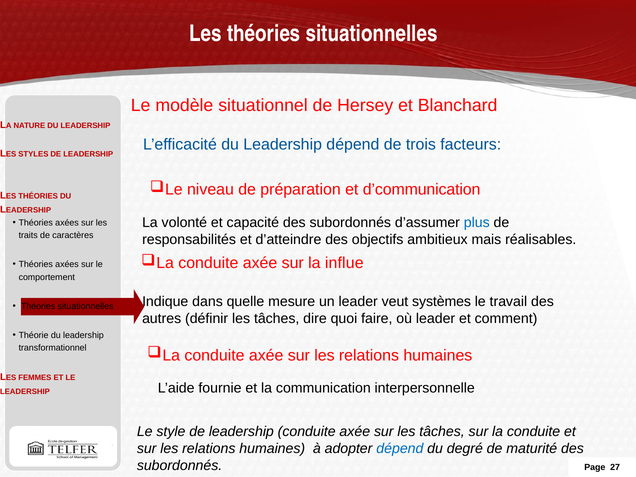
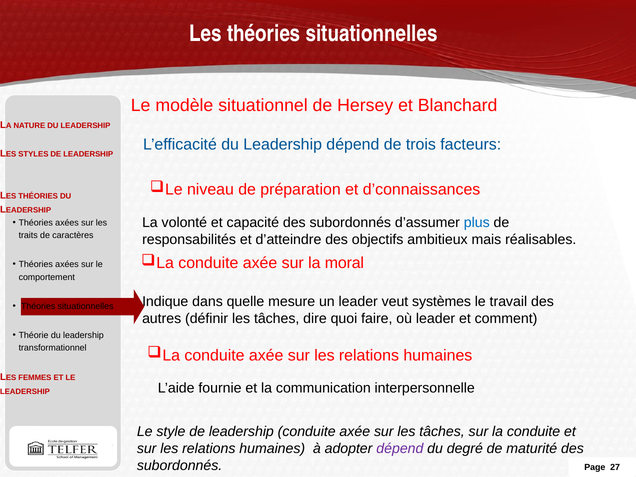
d’communication: d’communication -> d’connaissances (422, 190)
influe: influe -> moral (344, 263)
dépend colour: blue -> purple (400, 449)
